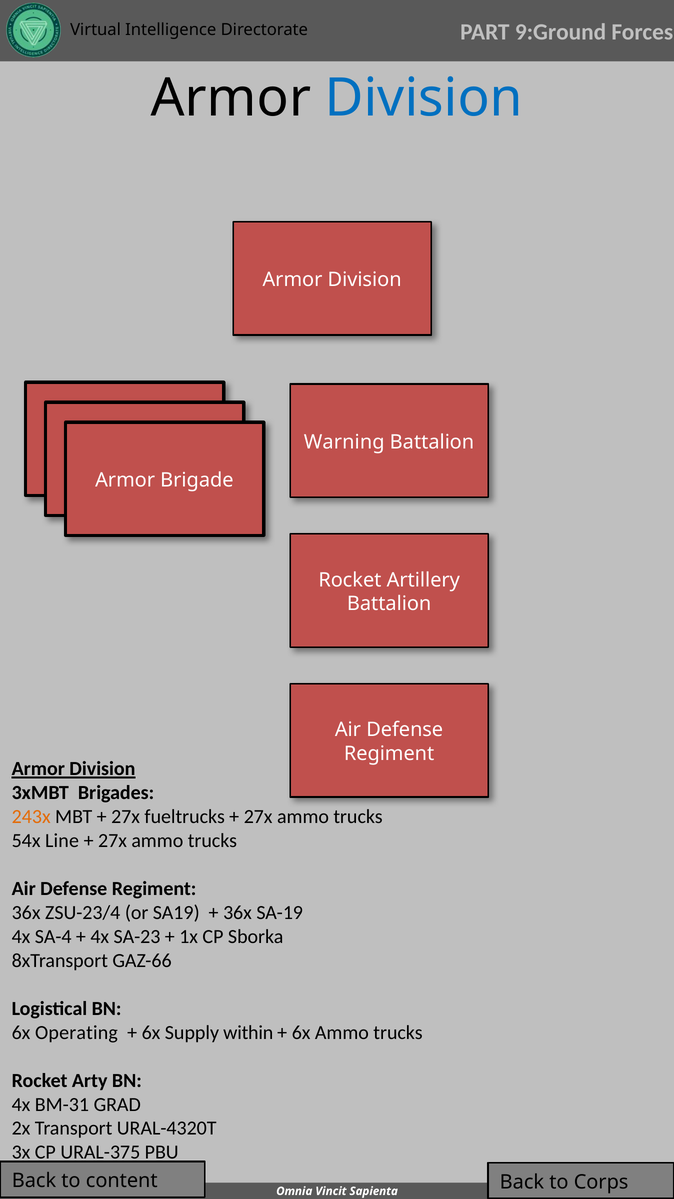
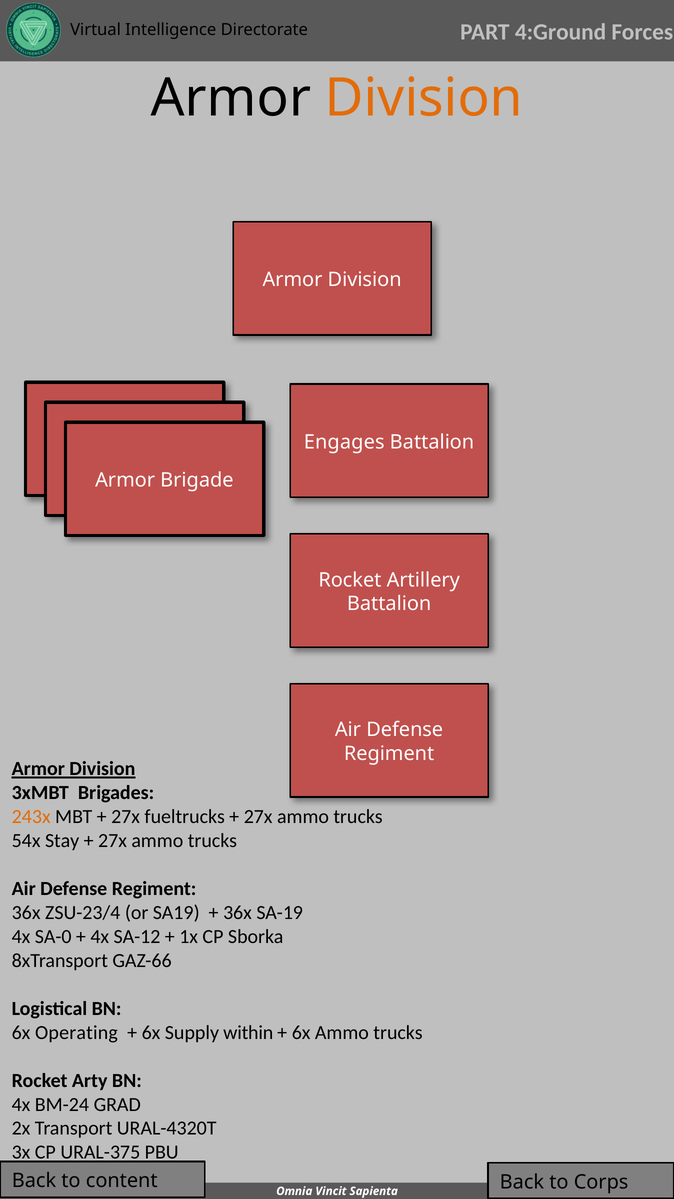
9:Ground: 9:Ground -> 4:Ground (561, 32)
Division colour: blue -> orange (424, 98)
Warning: Warning -> Engages (344, 442)
Line: Line -> Stay (62, 840)
SA-4: SA-4 -> SA-0 (53, 936)
SA-23: SA-23 -> SA-12 (137, 936)
BM-31: BM-31 -> BM-24 (62, 1104)
